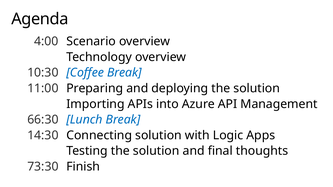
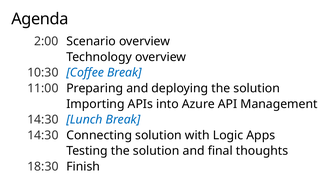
4:00: 4:00 -> 2:00 (46, 41)
66:30: 66:30 -> 14:30 (43, 120)
73:30: 73:30 -> 18:30 (43, 167)
